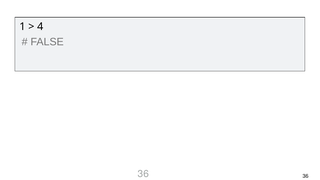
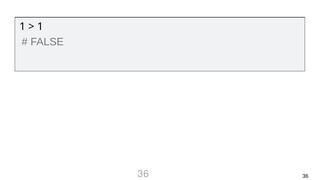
4: 4 -> 1 (40, 27)
